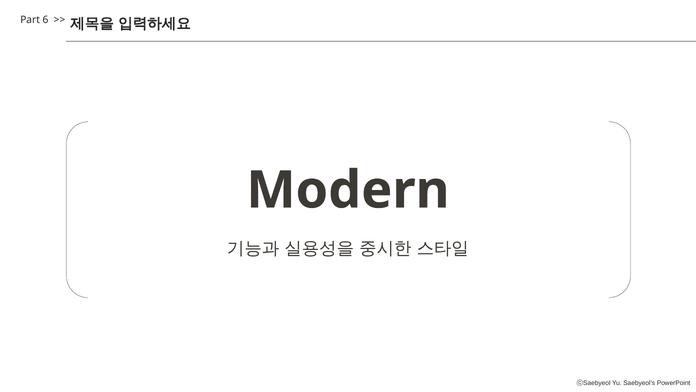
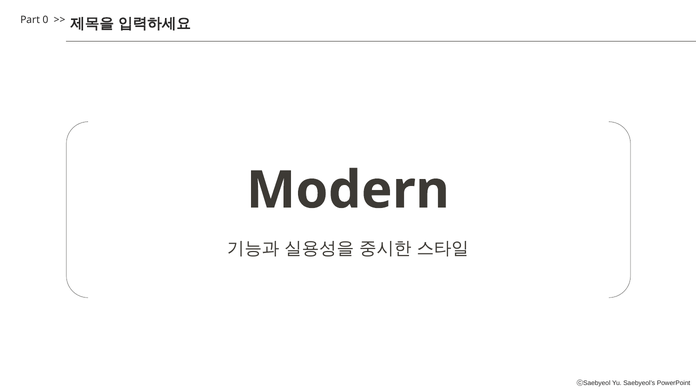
6: 6 -> 0 (46, 20)
